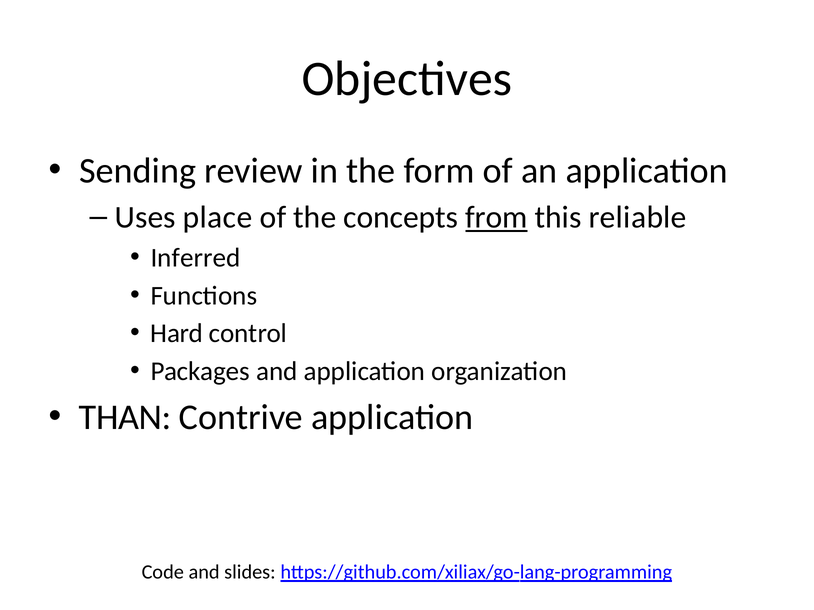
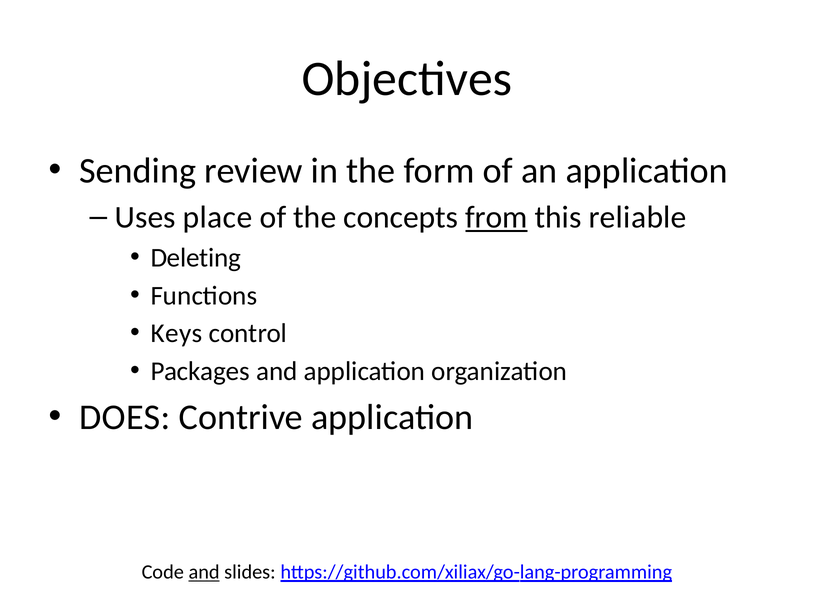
Inferred: Inferred -> Deleting (196, 258)
Hard: Hard -> Keys (177, 334)
THAN: THAN -> DOES (125, 418)
and underline: none -> present (204, 573)
